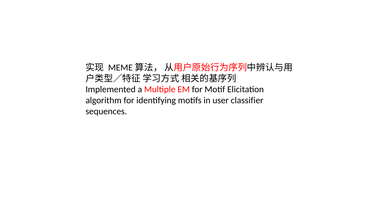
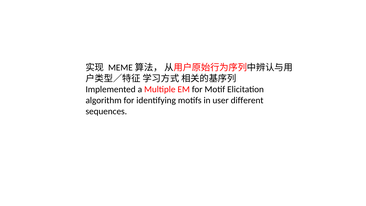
classifier: classifier -> different (247, 100)
